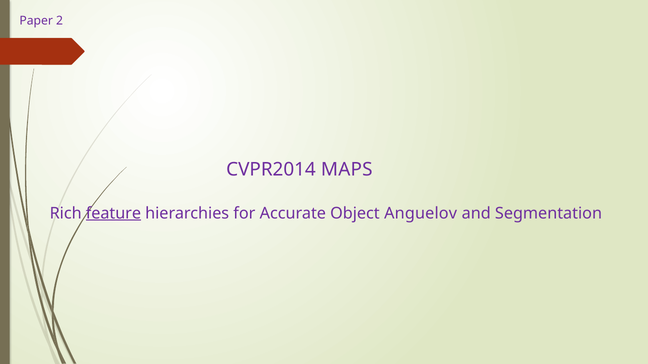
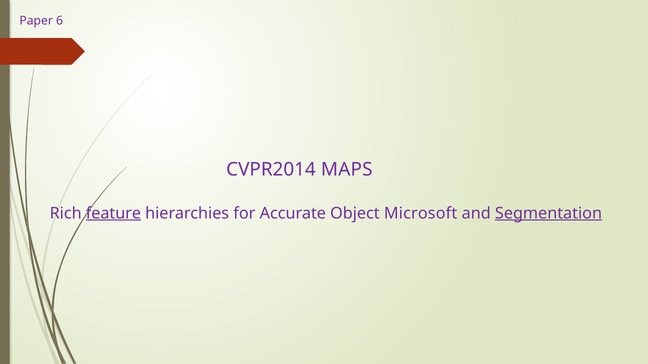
2: 2 -> 6 (60, 21)
Anguelov: Anguelov -> Microsoft (421, 214)
Segmentation underline: none -> present (549, 214)
